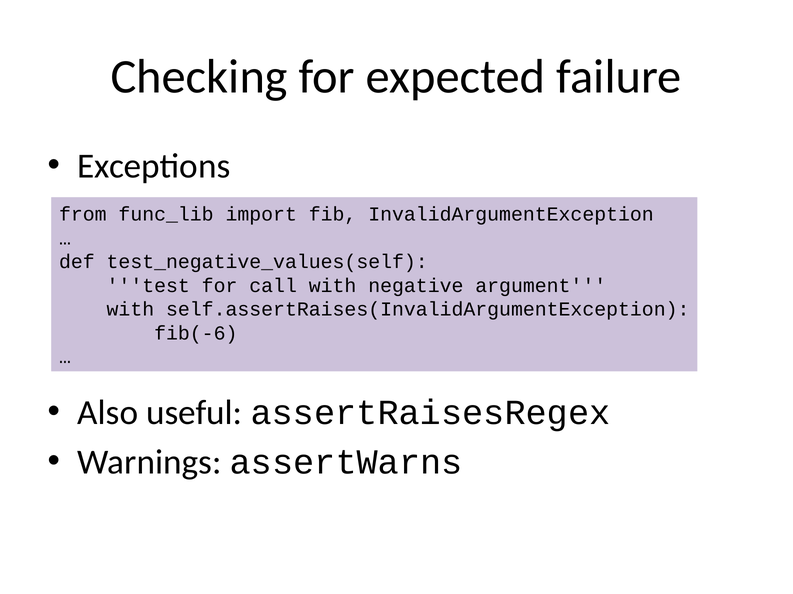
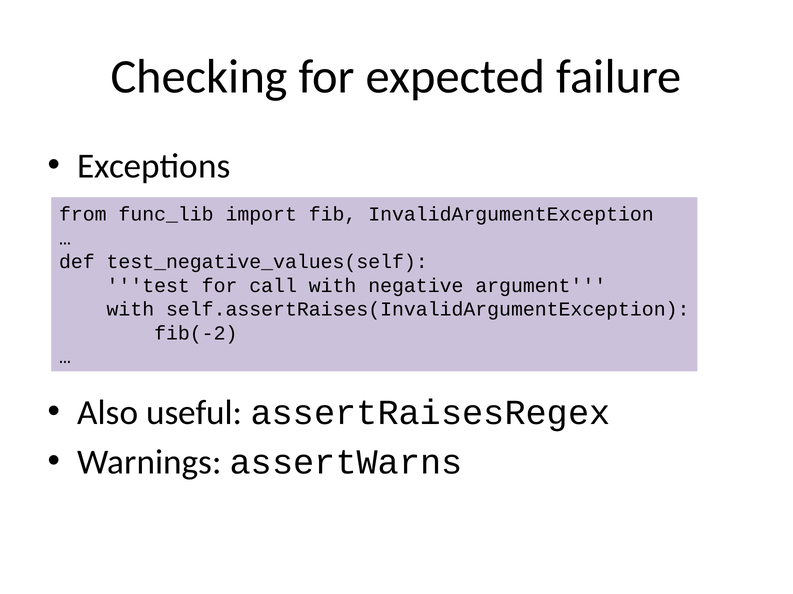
fib(-6: fib(-6 -> fib(-2 (196, 334)
